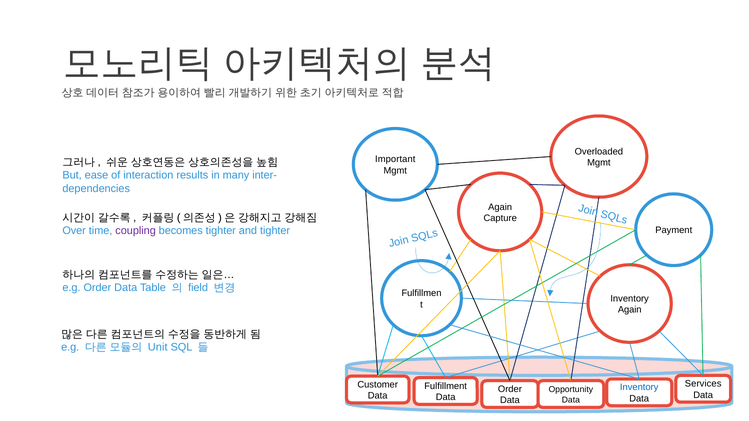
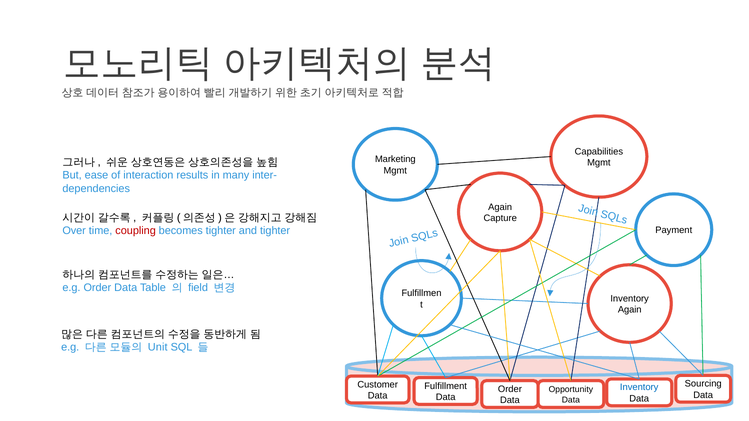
Overloaded: Overloaded -> Capabilities (599, 152)
Important: Important -> Marketing (395, 159)
coupling colour: purple -> red (136, 231)
Services: Services -> Sourcing (703, 384)
